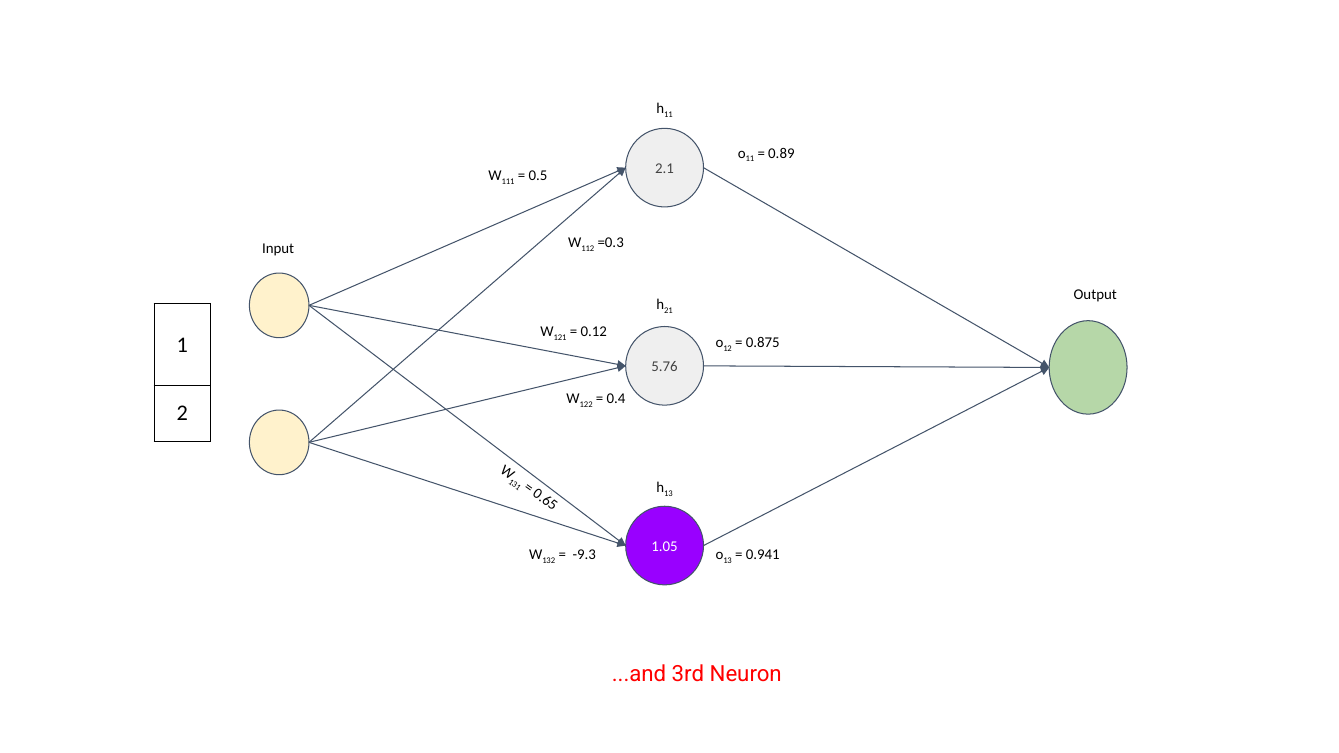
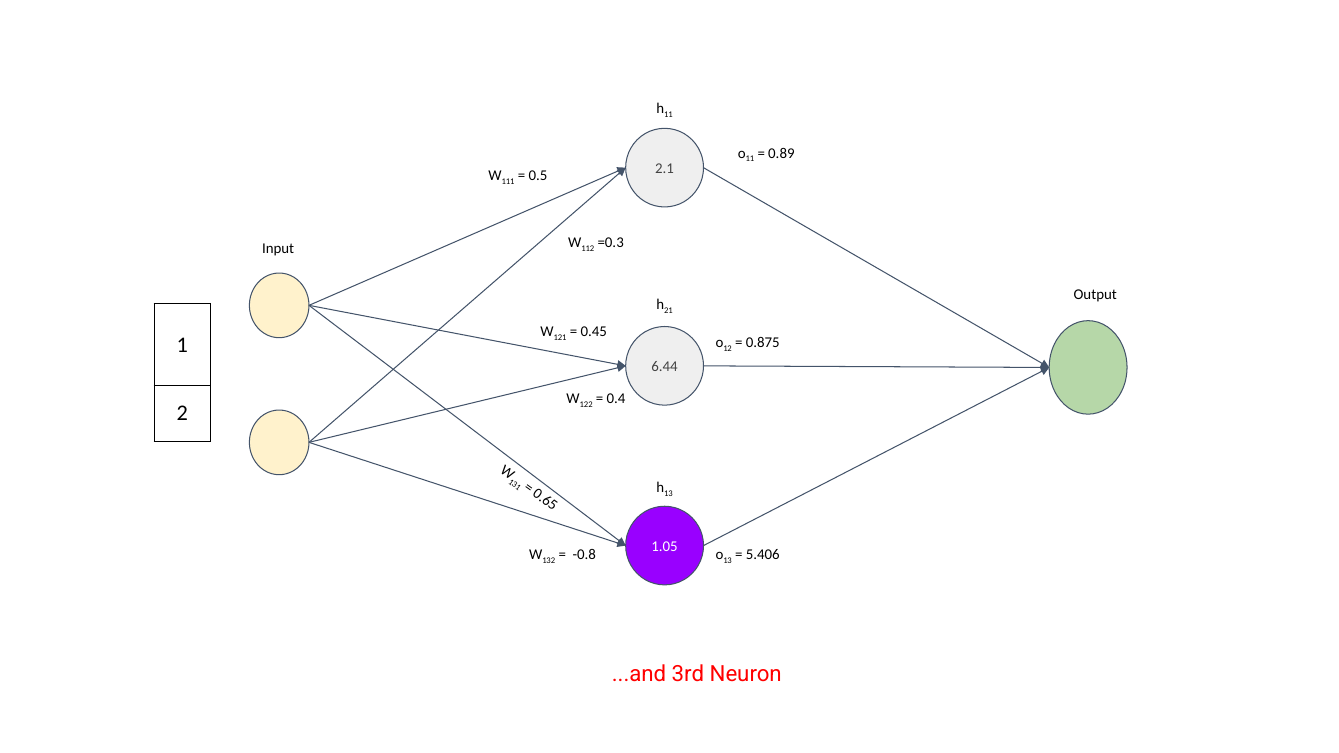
0.12: 0.12 -> 0.45 (594, 332)
5.76: 5.76 -> 6.44 (665, 367)
-9.3: -9.3 -> -0.8 (584, 555)
0.941: 0.941 -> 5.406 (763, 555)
